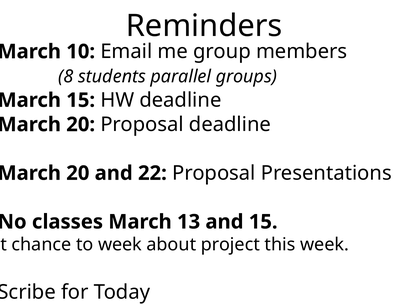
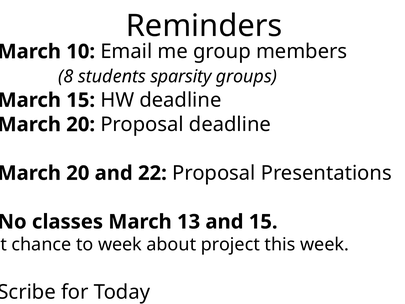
parallel: parallel -> sparsity (181, 77)
